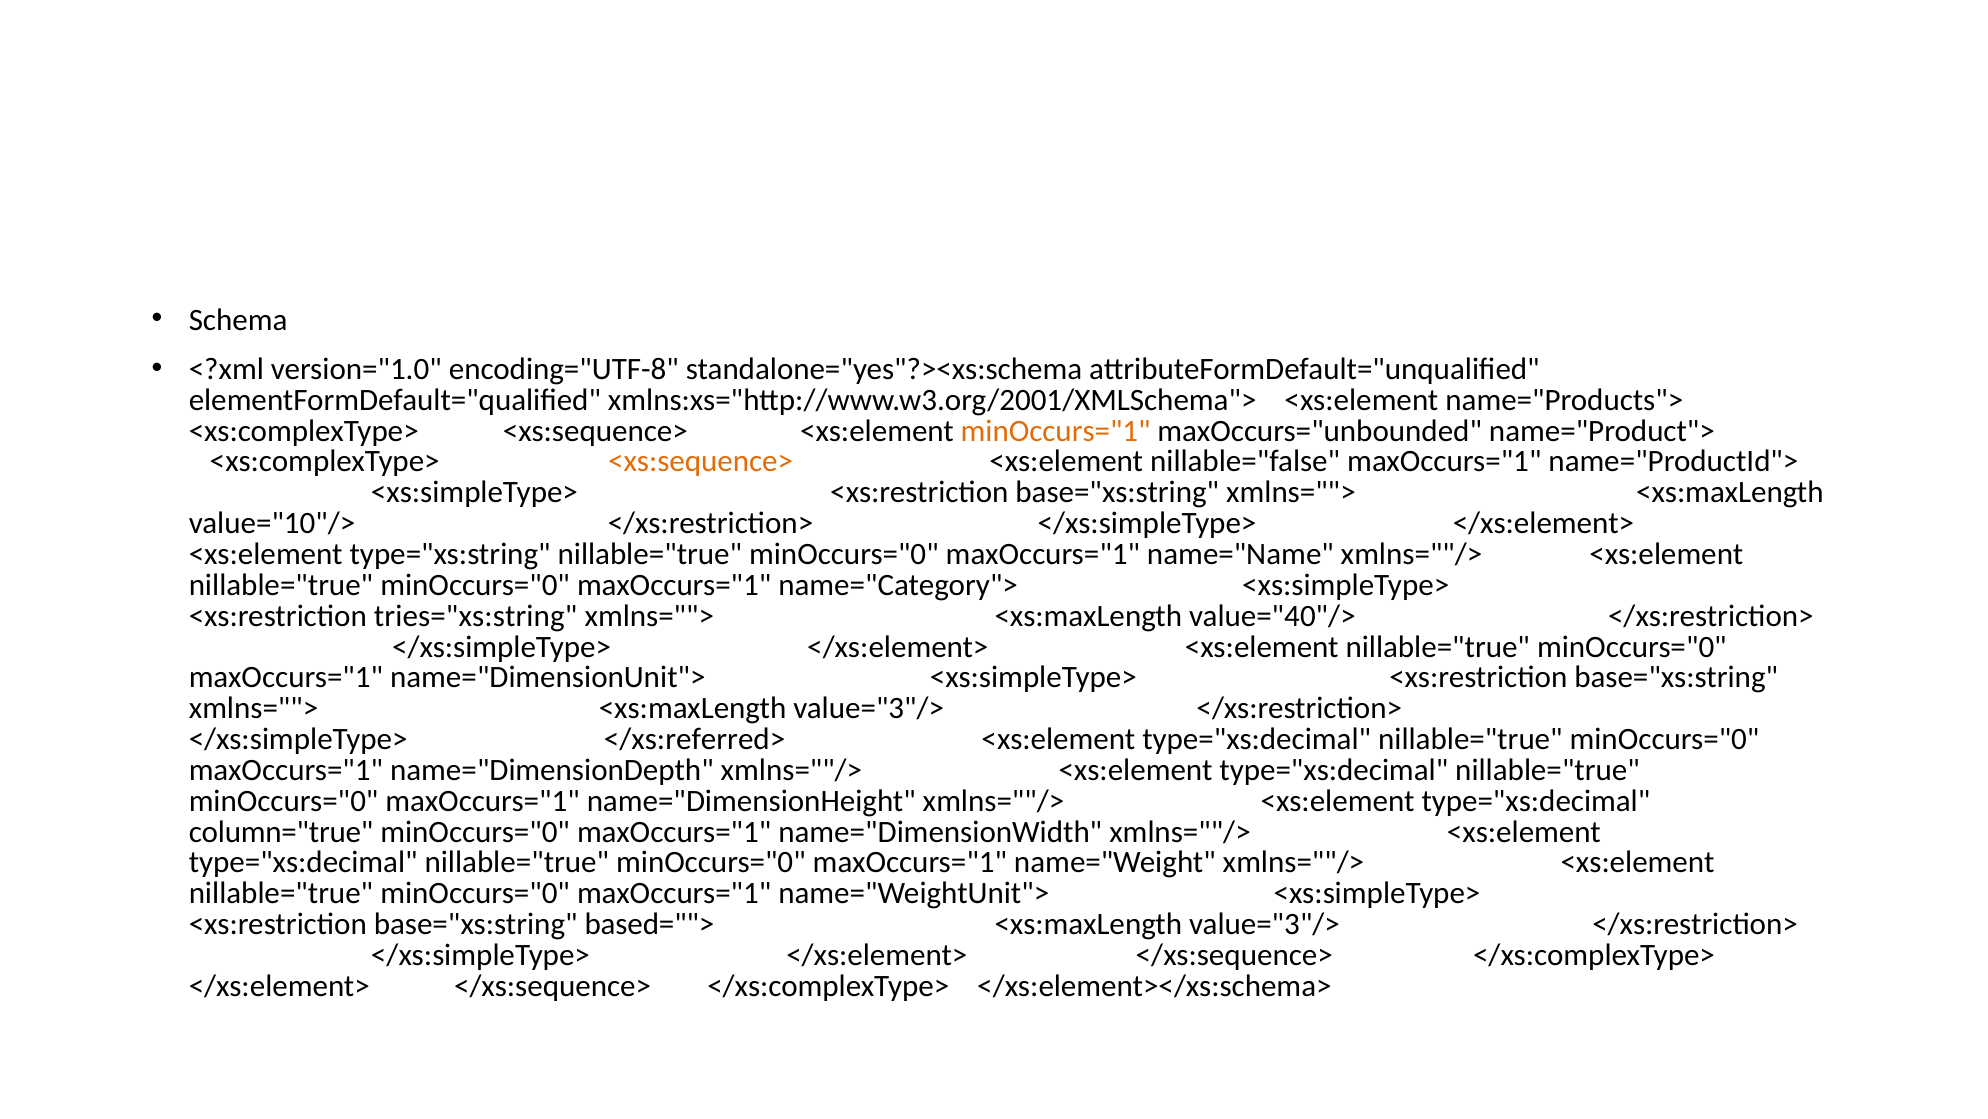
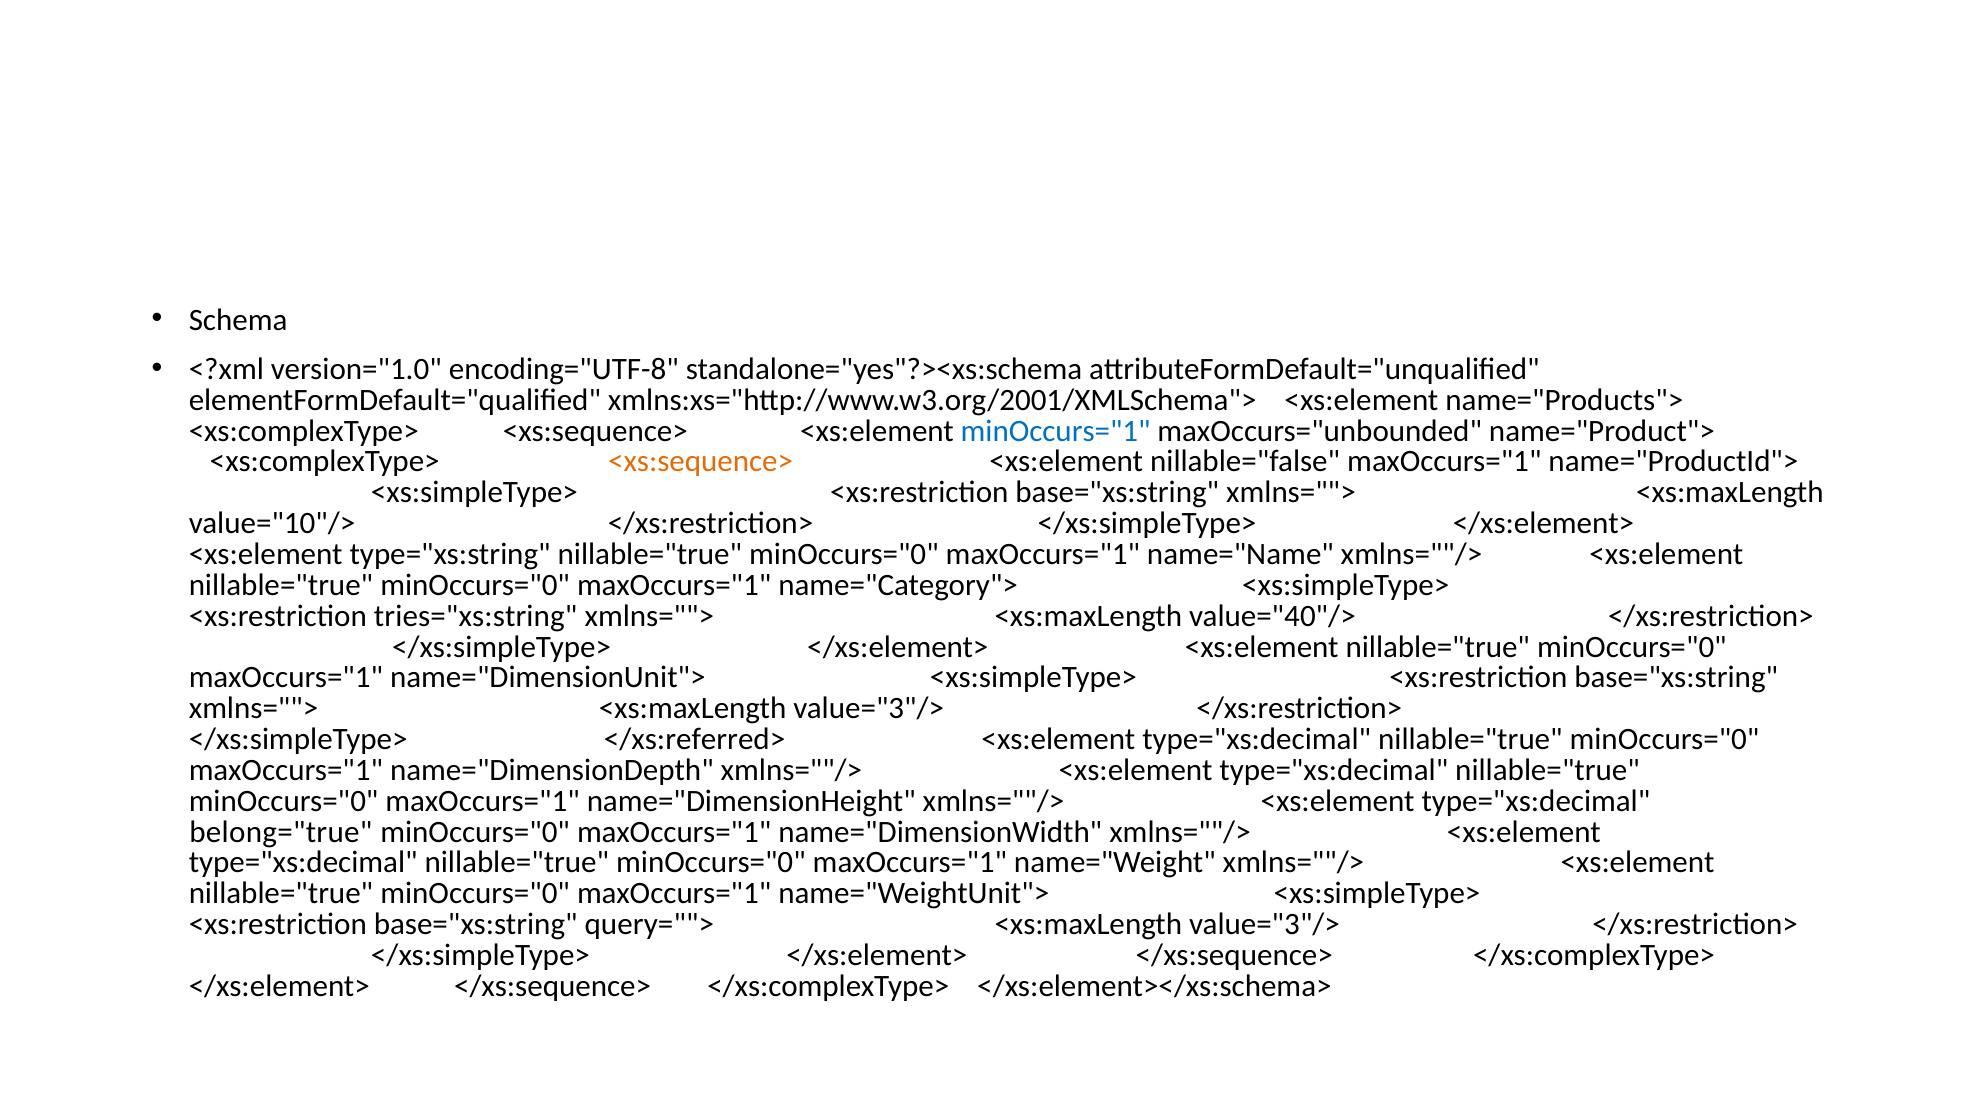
minOccurs="1 colour: orange -> blue (1056, 431)
column="true: column="true -> belong="true (281, 831)
based="">: based=""> -> query=""> (649, 924)
